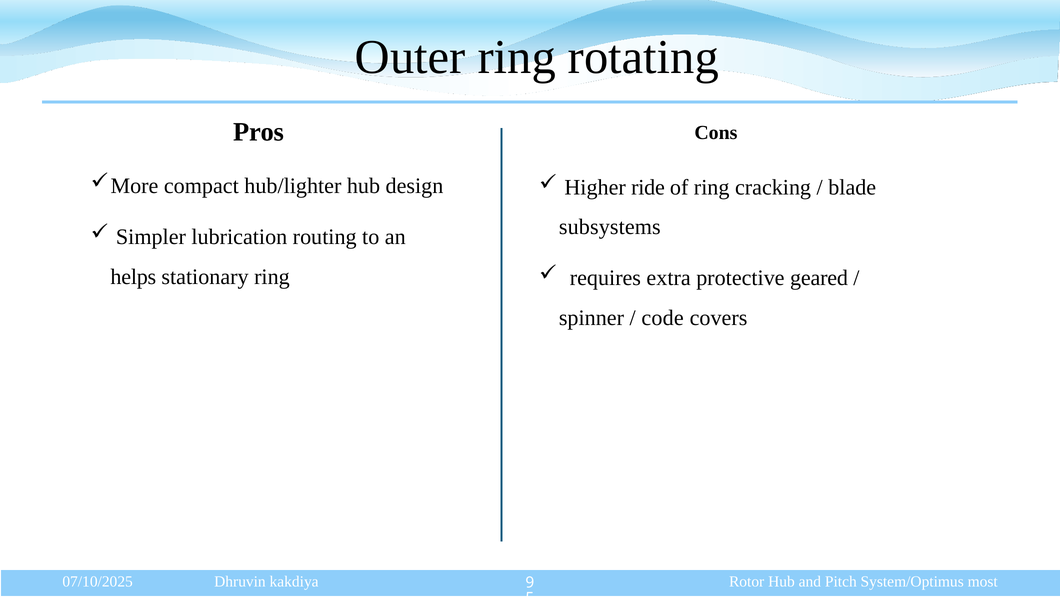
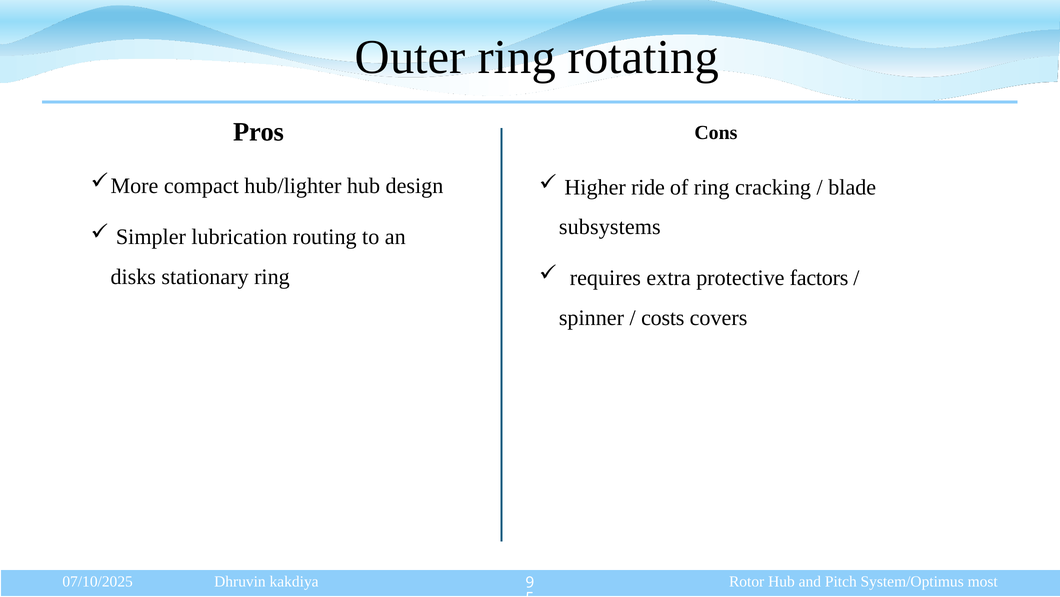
helps: helps -> disks (133, 276)
geared: geared -> factors (819, 278)
code: code -> costs (663, 318)
